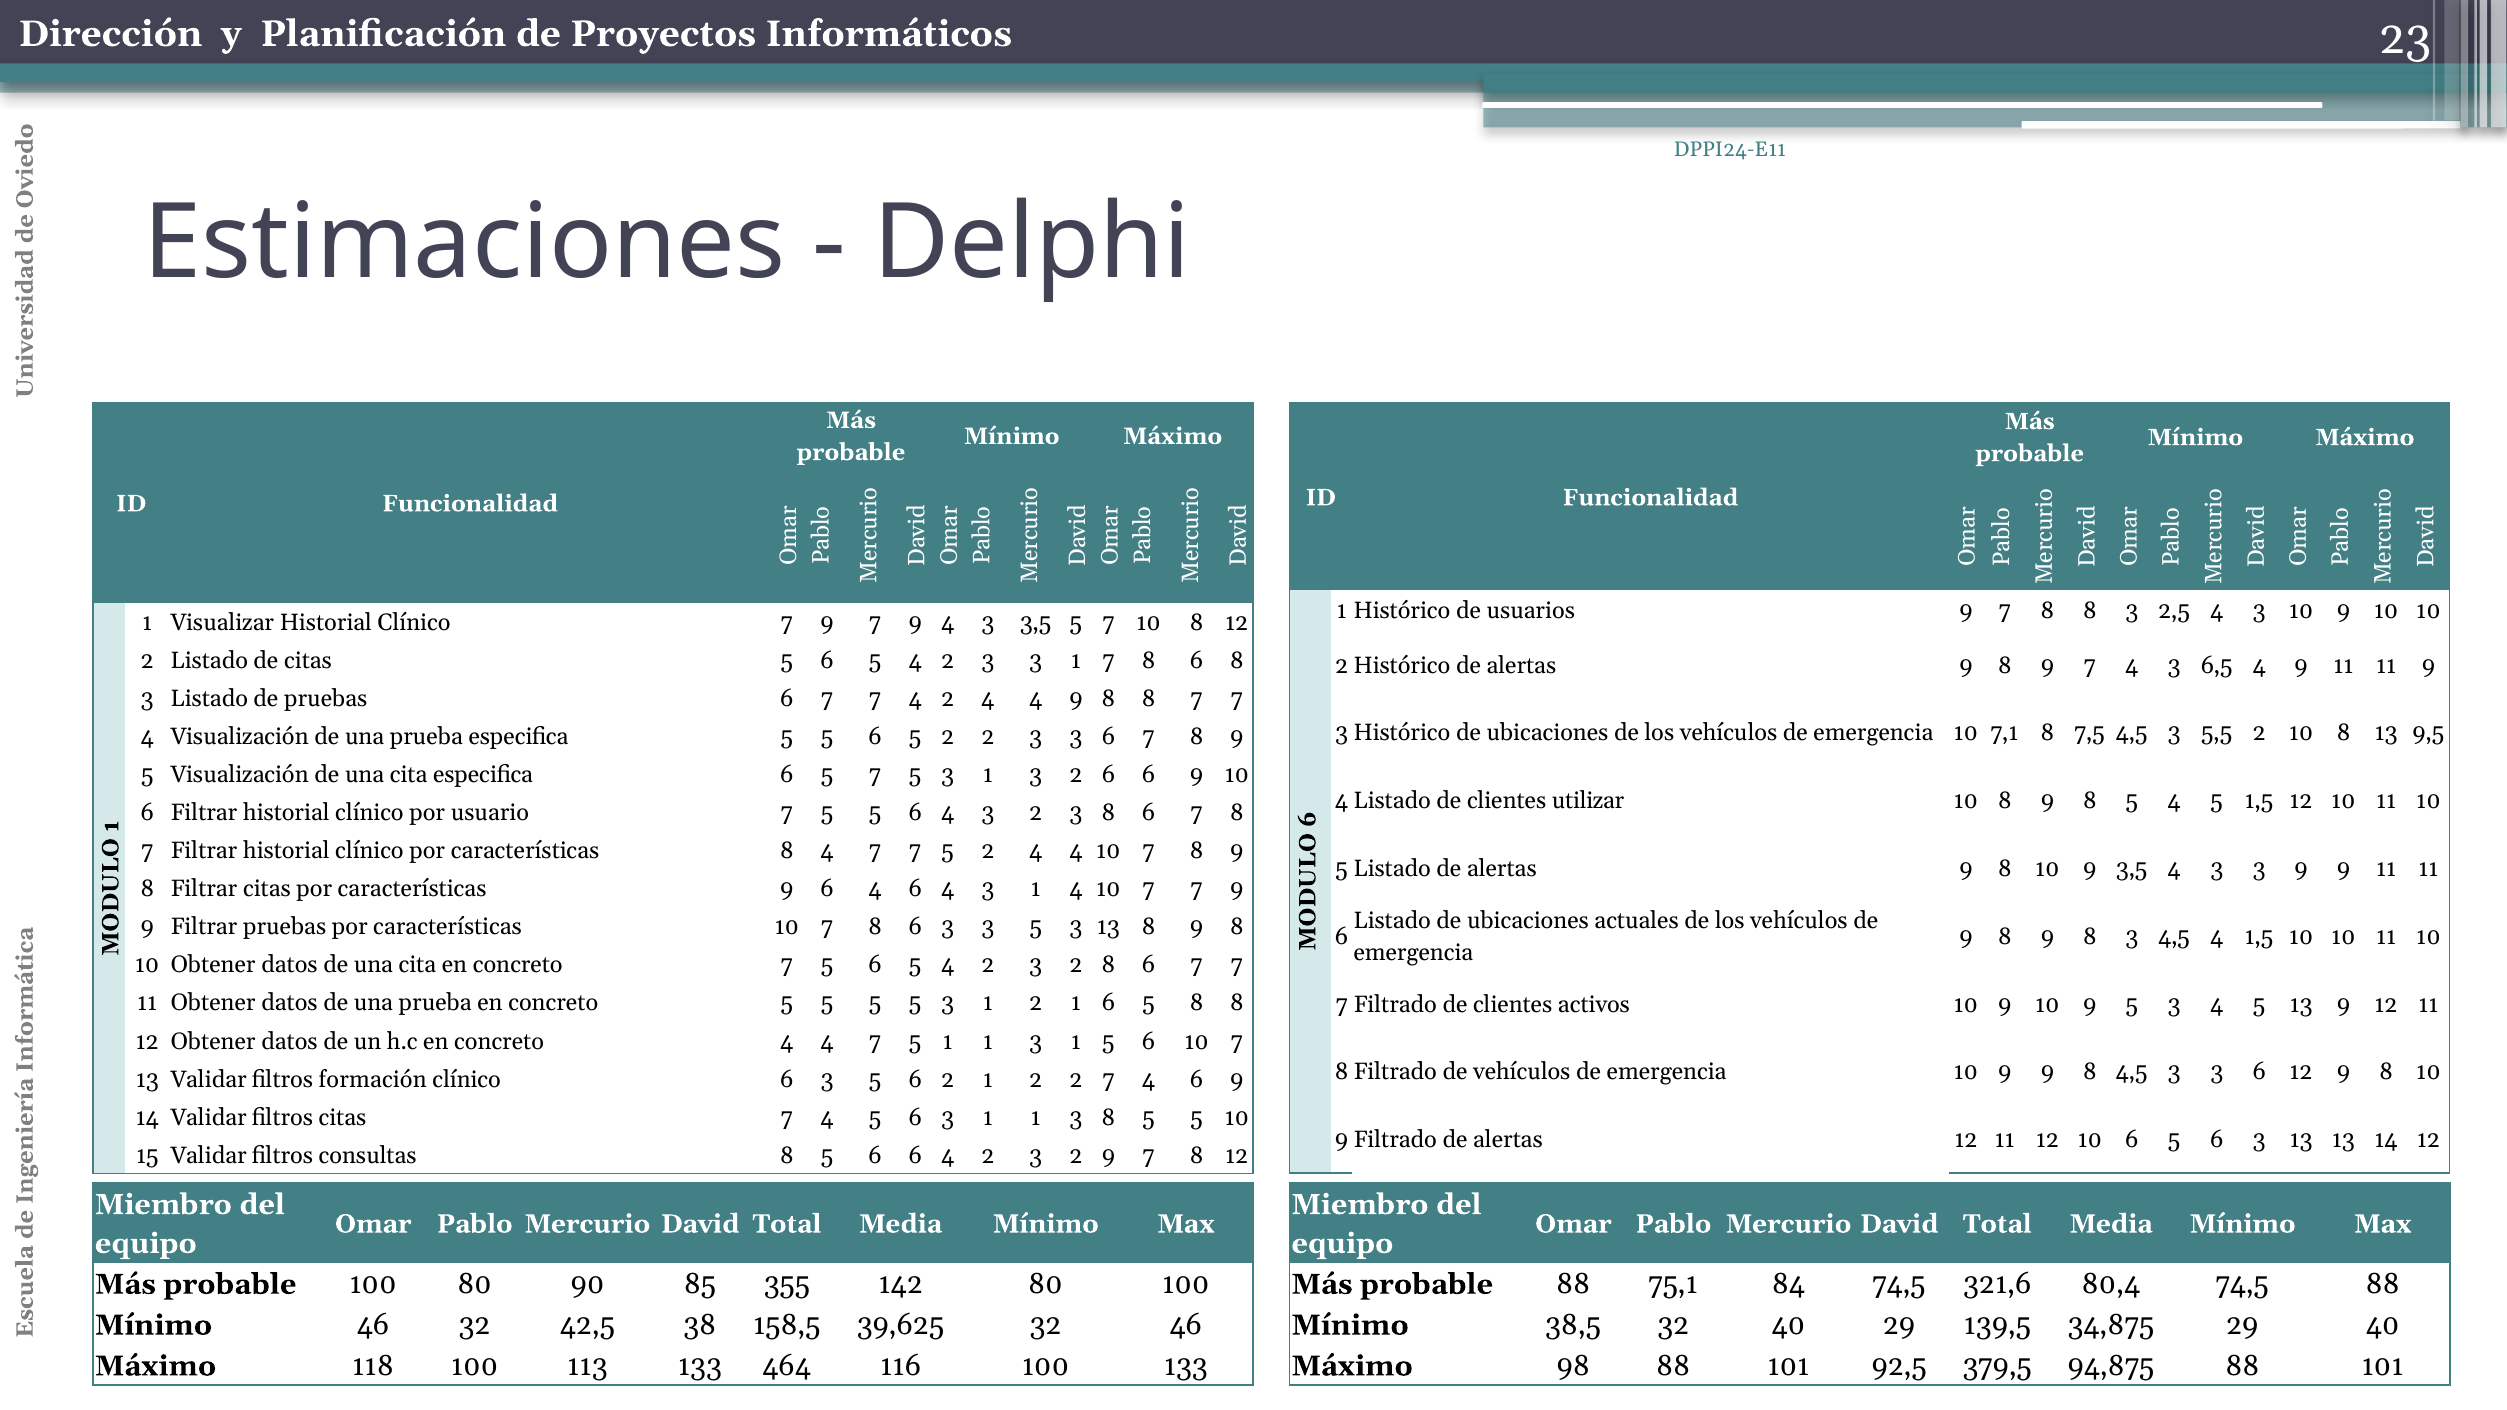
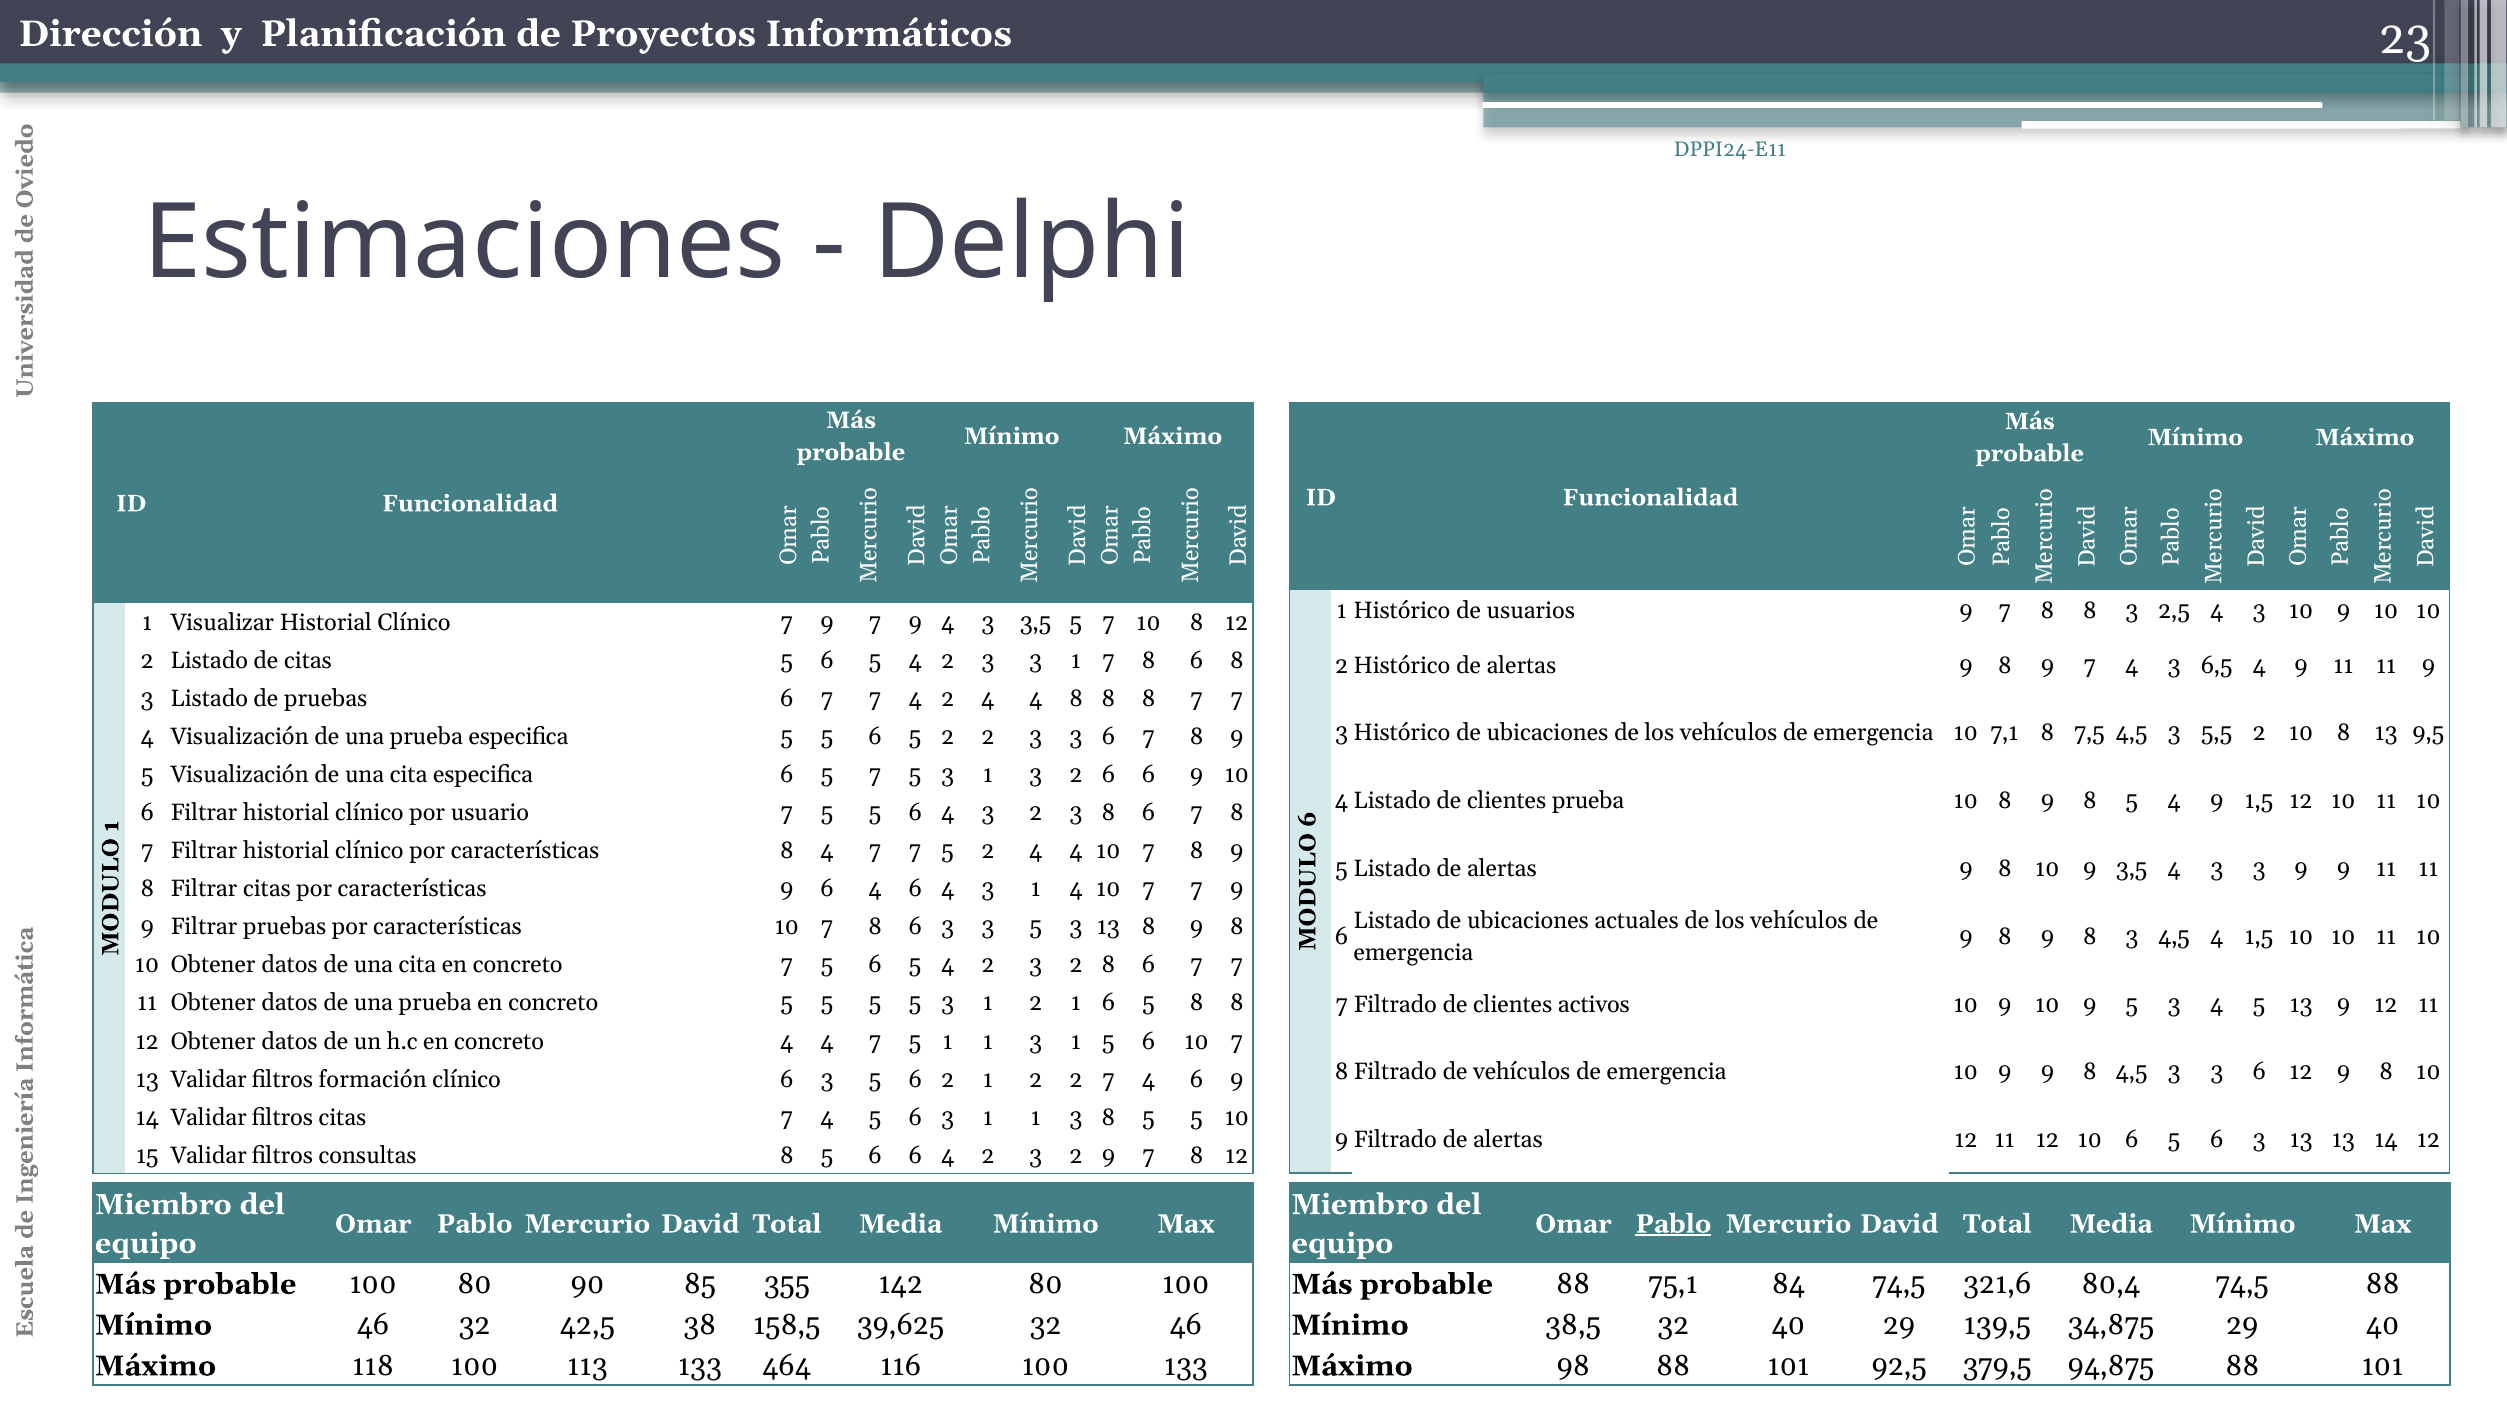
4 4 9: 9 -> 8 (1076, 699)
clientes utilizar: utilizar -> prueba (1588, 801)
5 4 5: 5 -> 9 (2217, 801)
Pablo underline: none -> present (1673, 1224)
